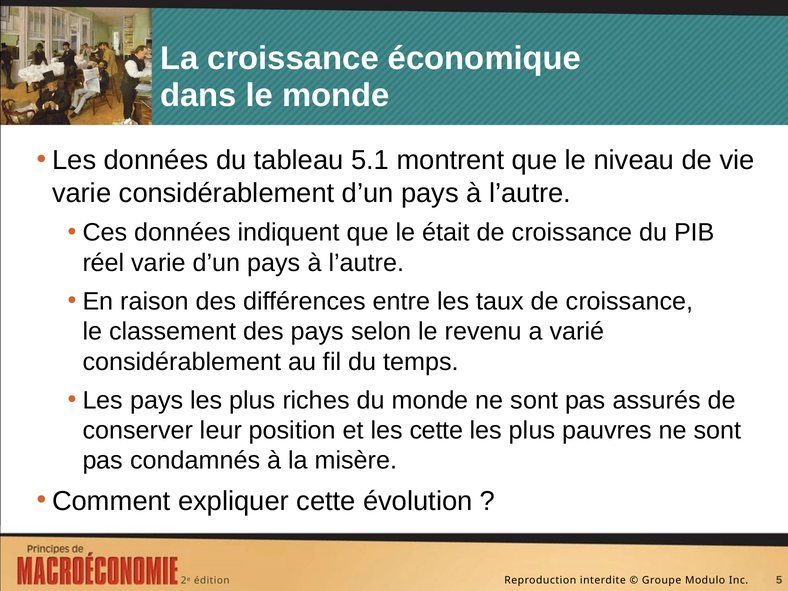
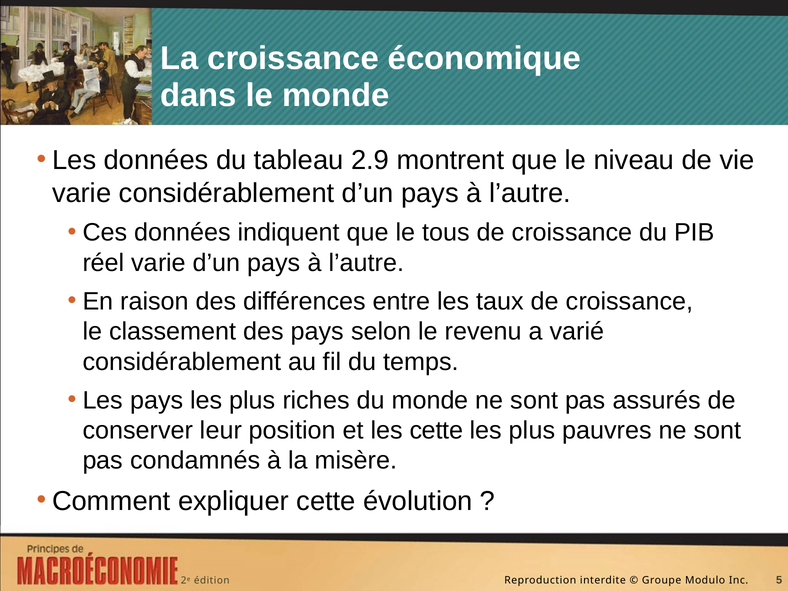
5.1: 5.1 -> 2.9 (370, 160)
était: était -> tous (446, 233)
